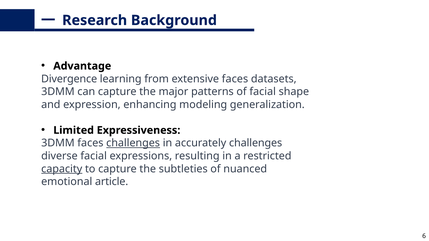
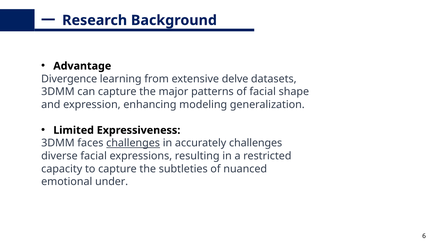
extensive faces: faces -> delve (235, 79)
capacity underline: present -> none (62, 169)
article: article -> under (112, 182)
